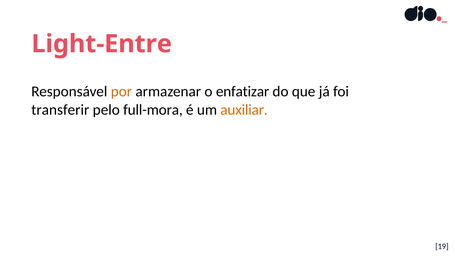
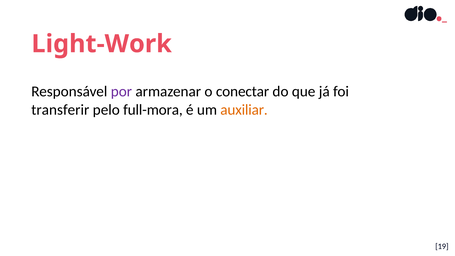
Light-Entre: Light-Entre -> Light-Work (102, 44)
por colour: orange -> purple (121, 92)
enfatizar: enfatizar -> conectar (243, 92)
